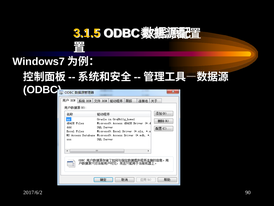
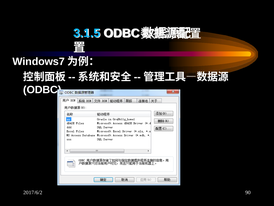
3.1.5 colour: yellow -> light blue (87, 33)
